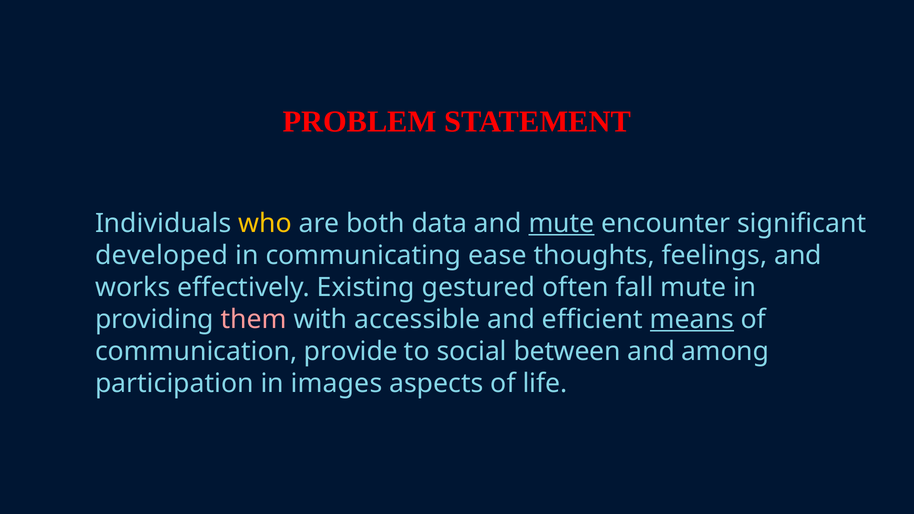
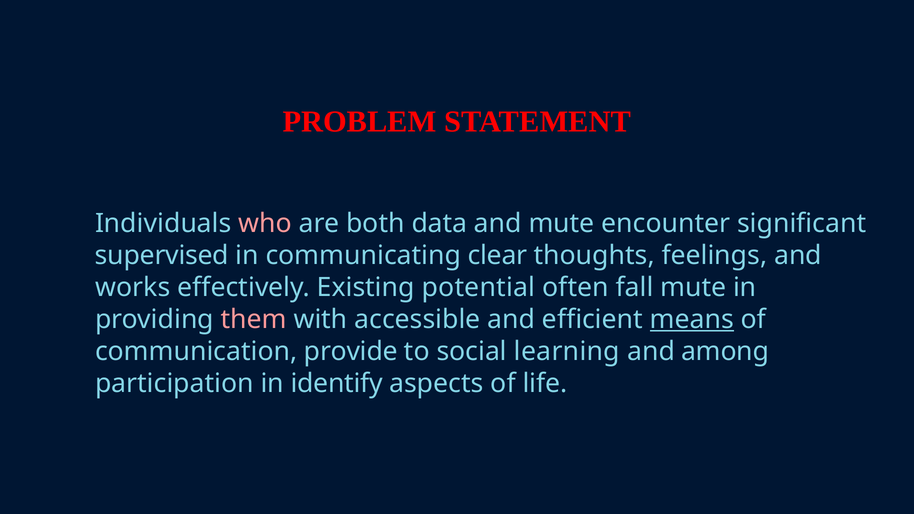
who colour: yellow -> pink (265, 224)
mute underline: present -> none (562, 224)
developed: developed -> supervised (162, 256)
ease: ease -> clear (498, 256)
gestured: gestured -> potential (478, 288)
between: between -> learning (567, 352)
images: images -> identify (337, 384)
